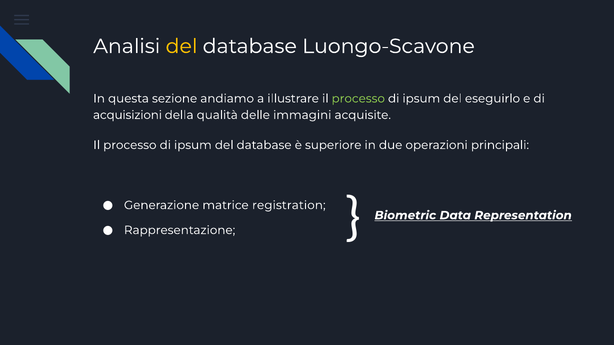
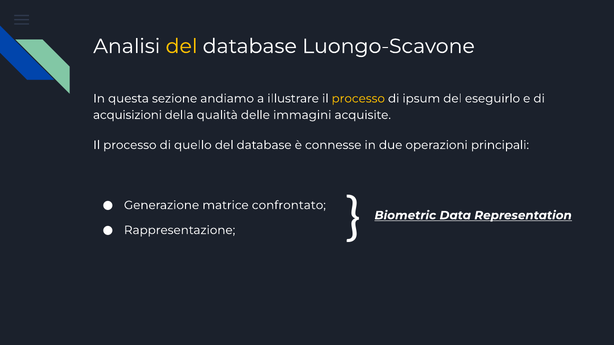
processo colour: light green -> yellow (358, 99)
ipsum: ipsum -> quello (193, 145)
superiore: superiore -> connesse (333, 145)
registration: registration -> confrontato (289, 205)
